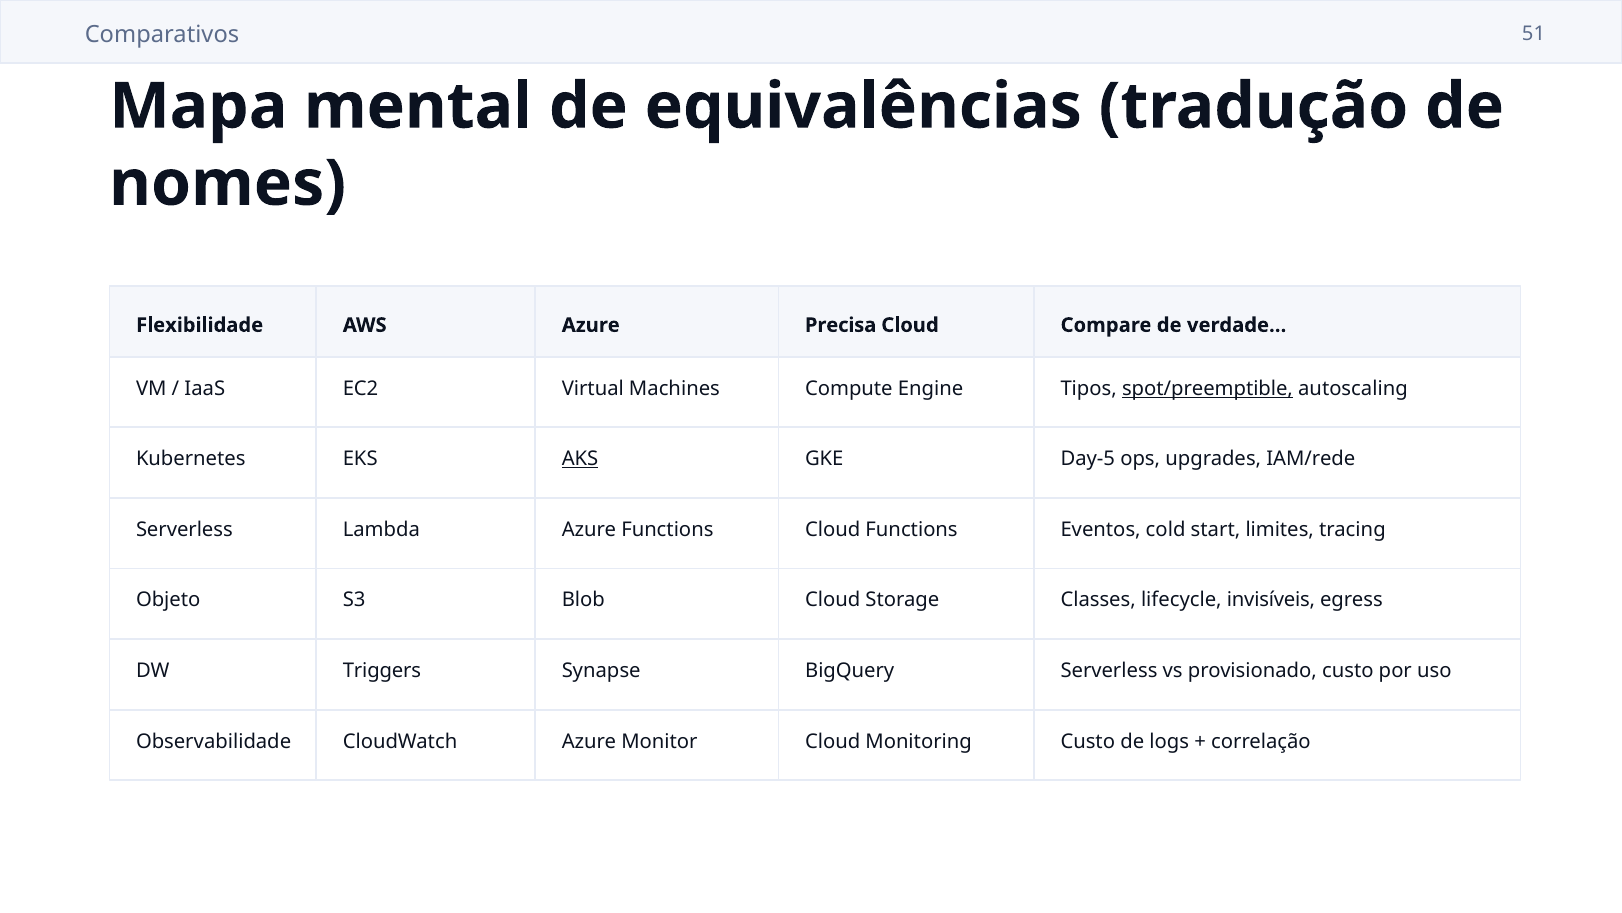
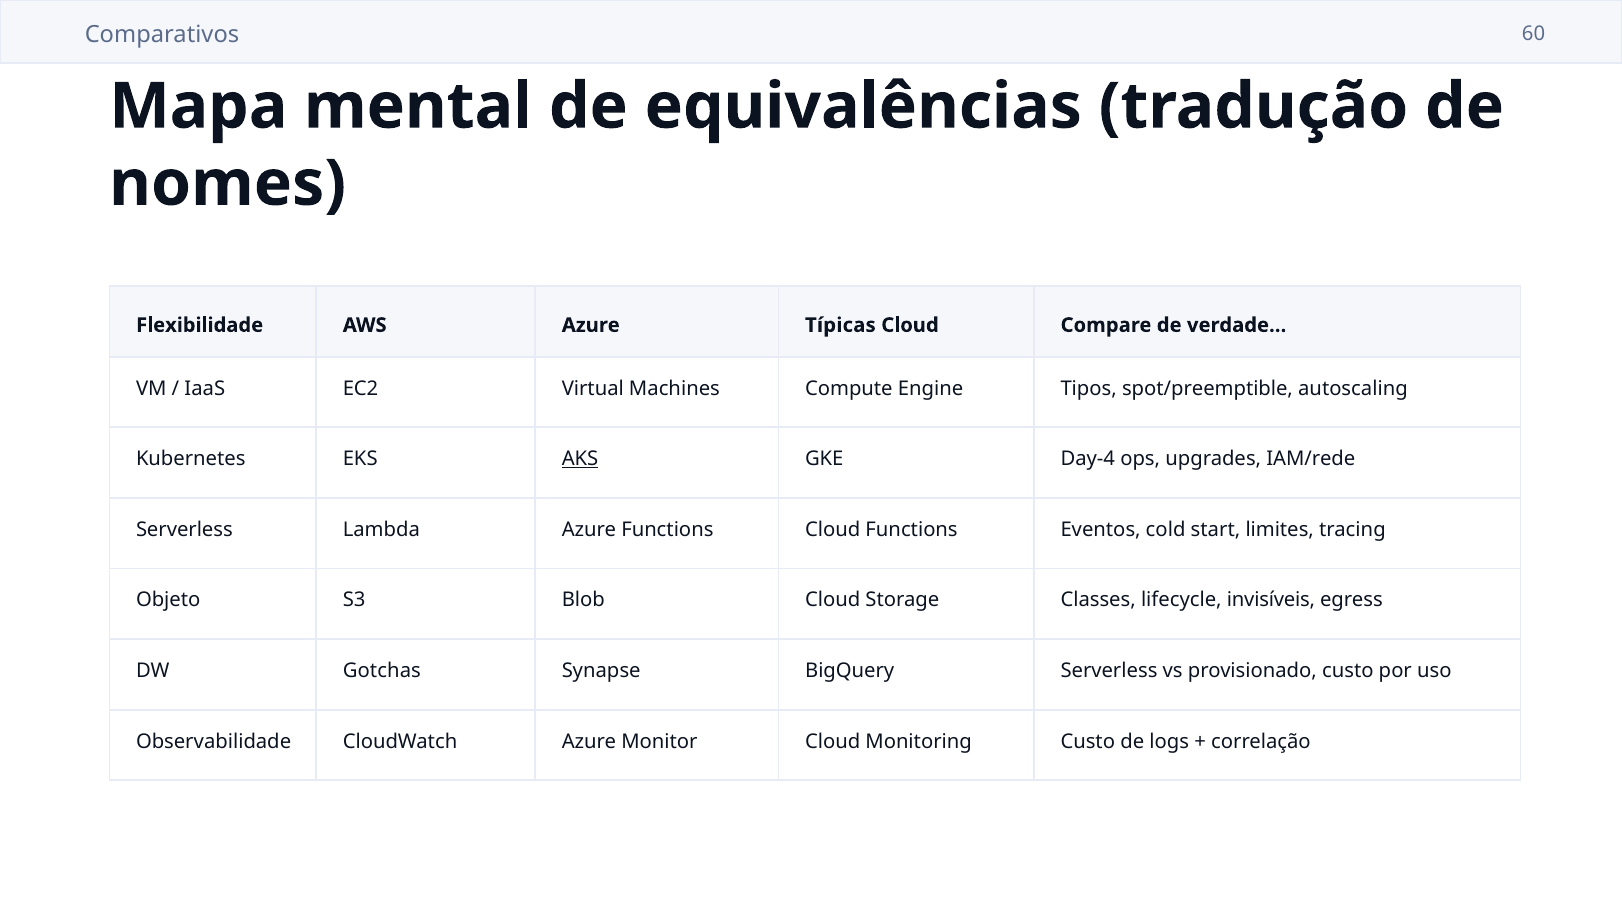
51: 51 -> 60 (1534, 34)
Precisa: Precisa -> Típicas (840, 325)
spot/preemptible underline: present -> none (1207, 388)
Day-5: Day-5 -> Day-4 (1088, 459)
Triggers: Triggers -> Gotchas (382, 670)
